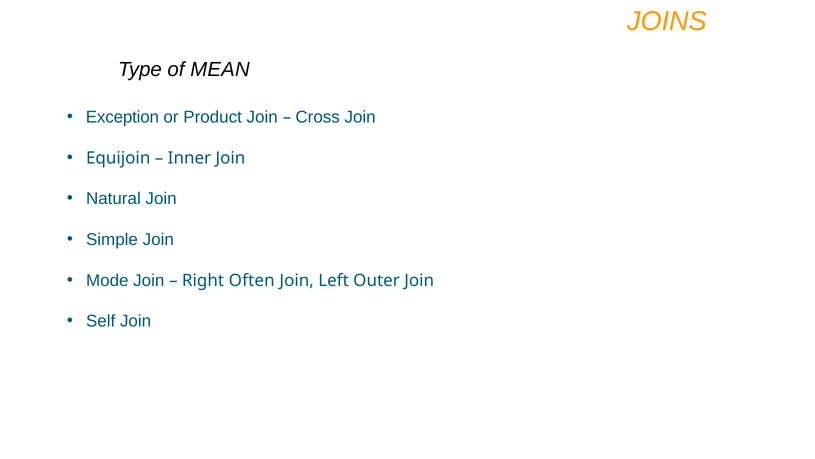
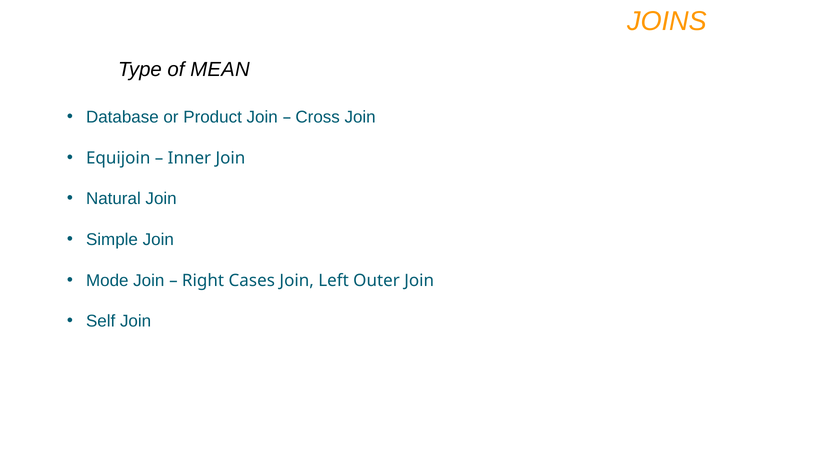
Exception: Exception -> Database (122, 117)
Often: Often -> Cases (252, 280)
